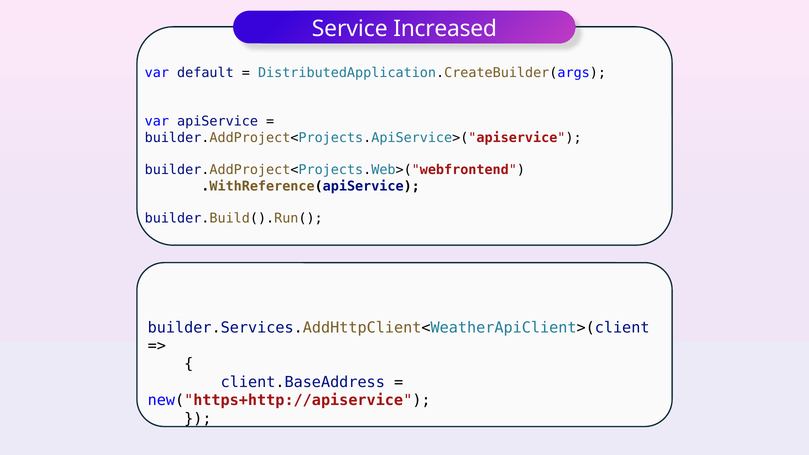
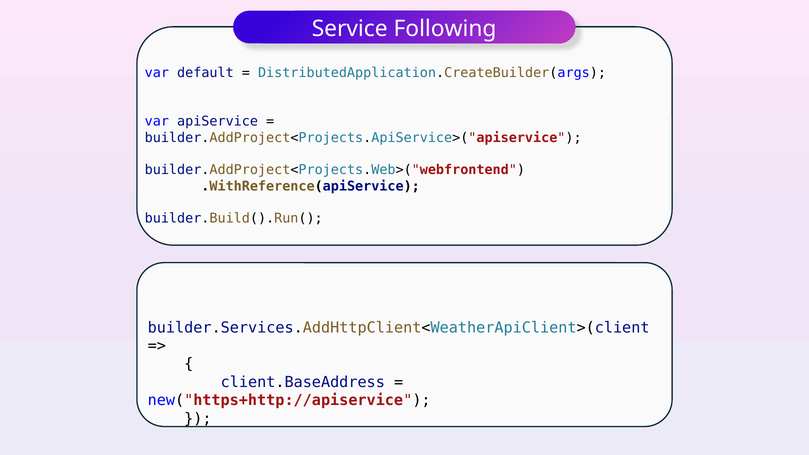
Increased: Increased -> Following (445, 29)
